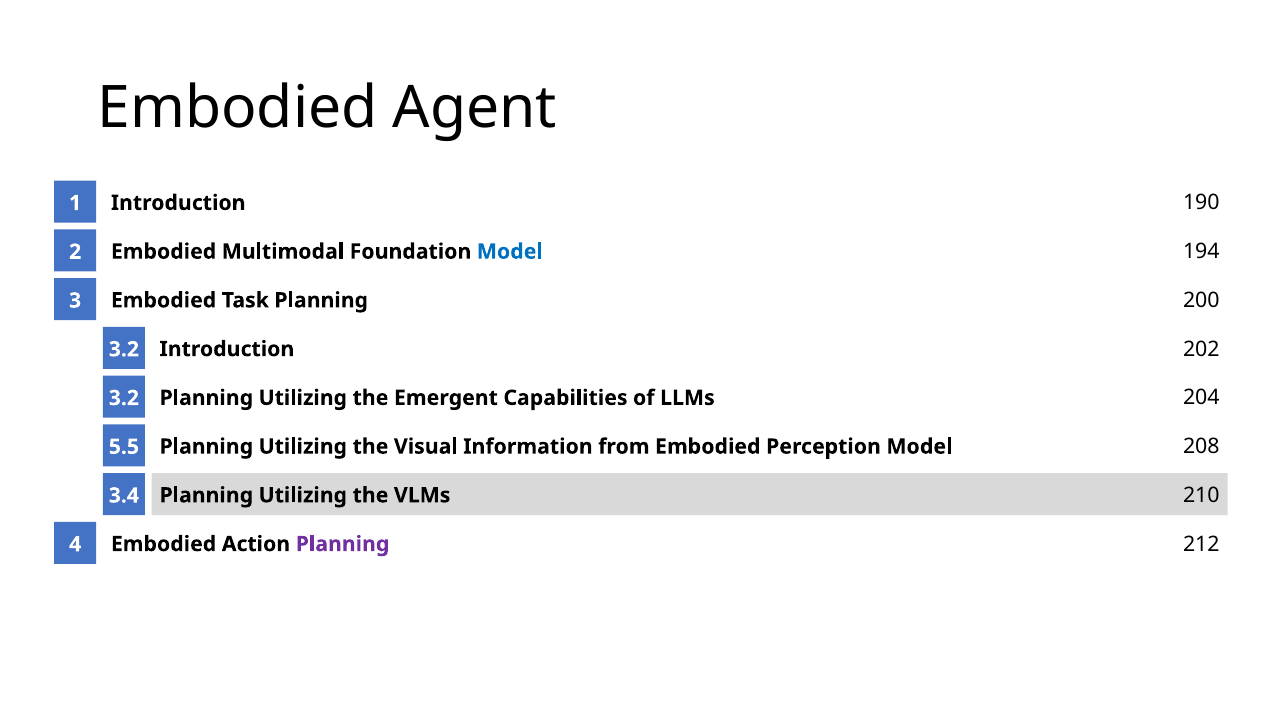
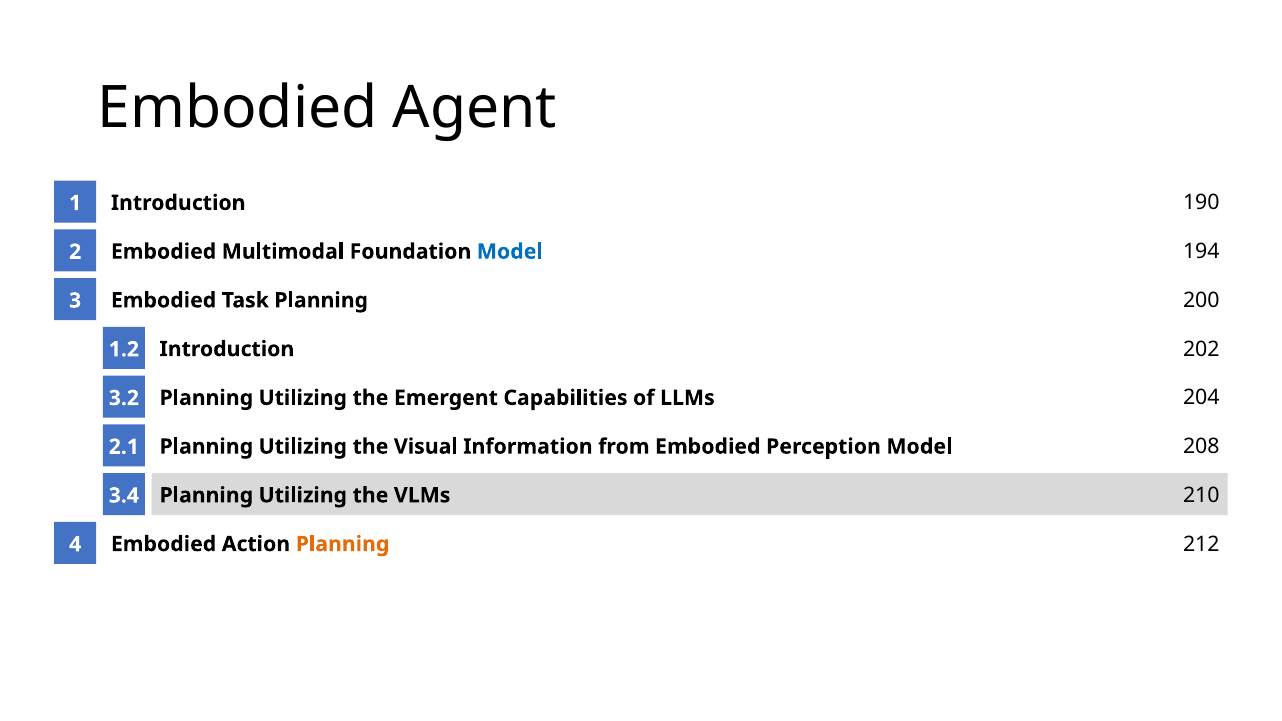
3.2: 3.2 -> 1.2 (124, 349)
5.5: 5.5 -> 2.1 (124, 447)
Planning colour: purple -> orange (343, 544)
